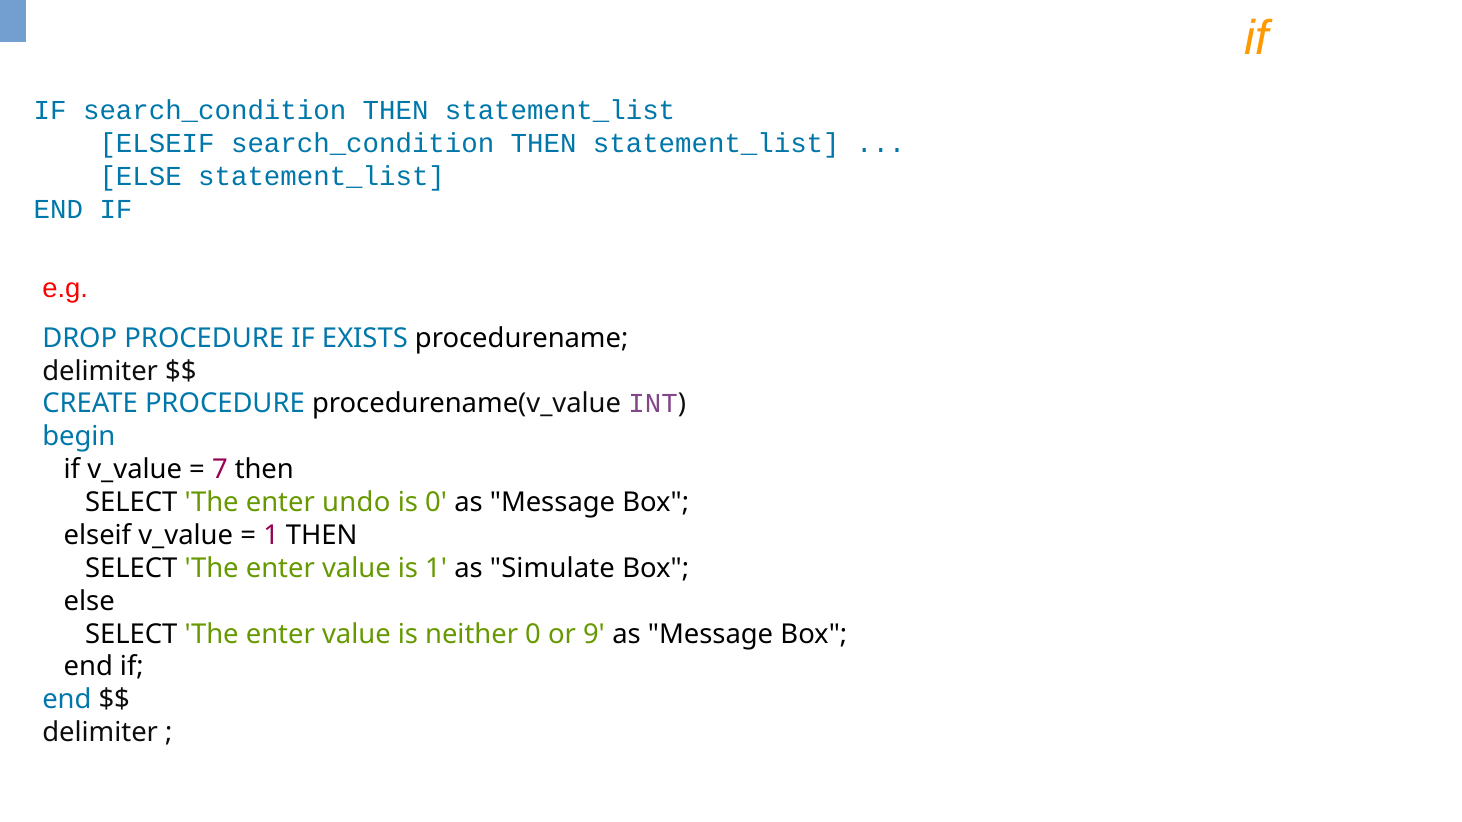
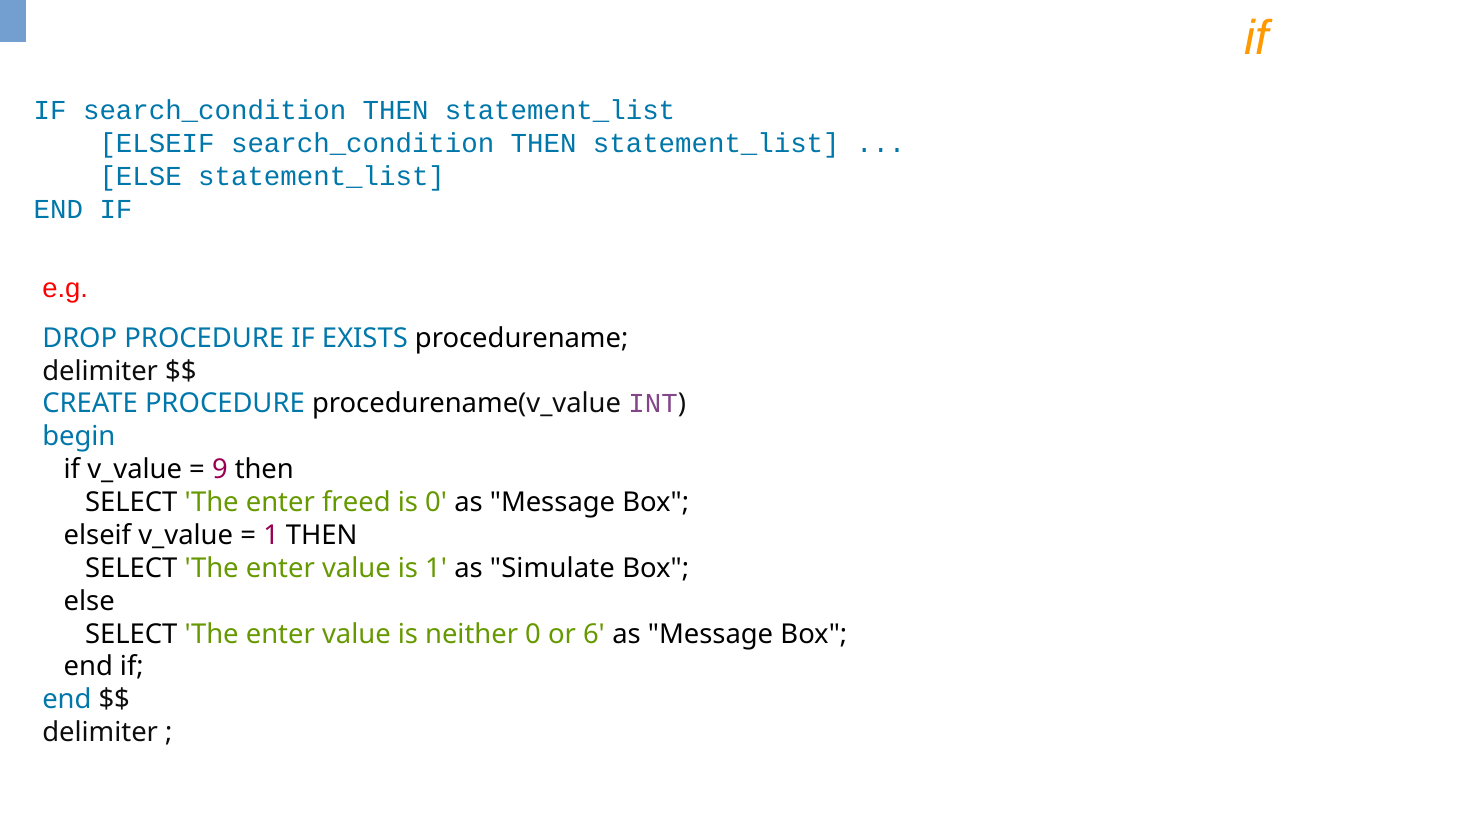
7: 7 -> 9 (220, 470)
undo: undo -> freed (356, 503)
9: 9 -> 6 (594, 634)
